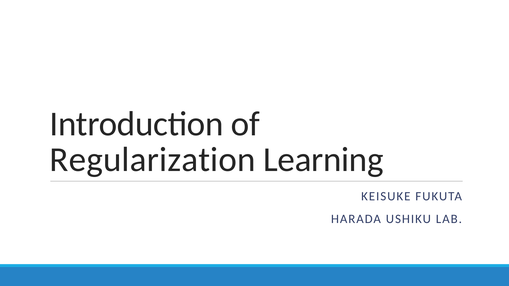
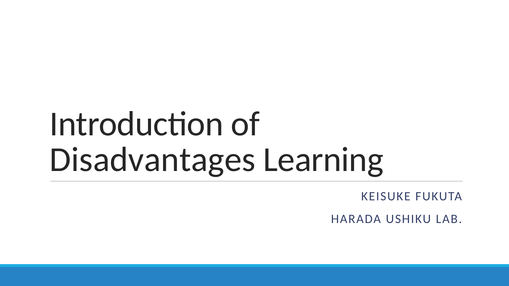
Regularization: Regularization -> Disadvantages (153, 160)
